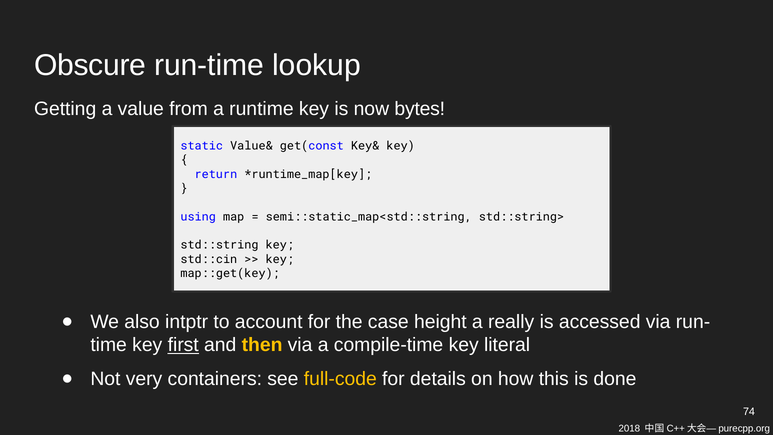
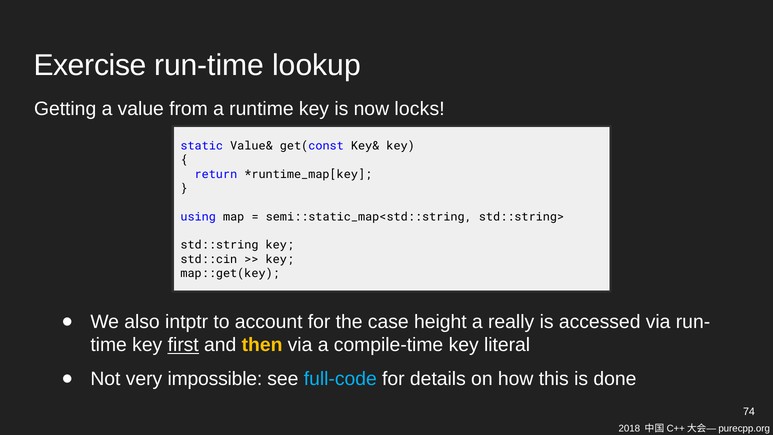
Obscure: Obscure -> Exercise (90, 65)
bytes: bytes -> locks (420, 109)
containers: containers -> impossible (215, 379)
full-code colour: yellow -> light blue (340, 379)
